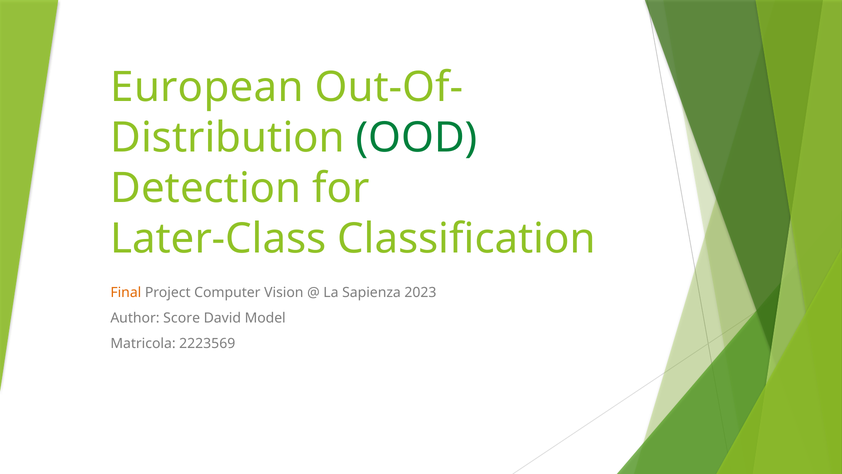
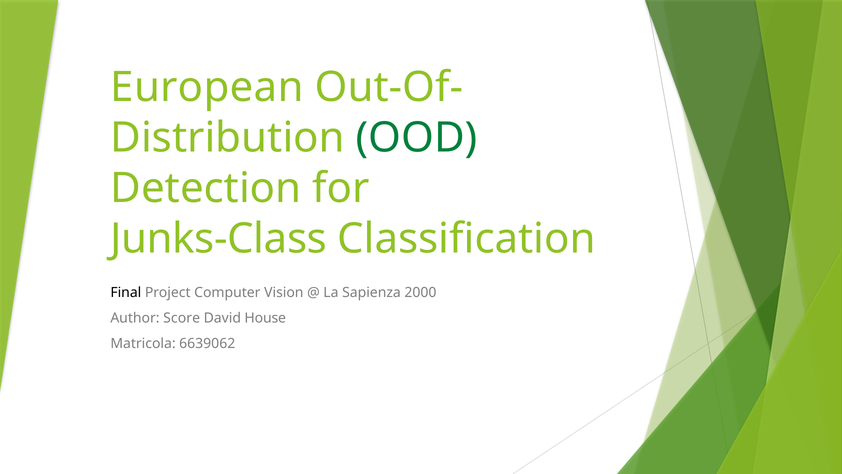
Later-Class: Later-Class -> Junks-Class (218, 239)
Final colour: orange -> black (126, 292)
2023: 2023 -> 2000 (420, 292)
Model: Model -> House (265, 318)
2223569: 2223569 -> 6639062 (207, 344)
